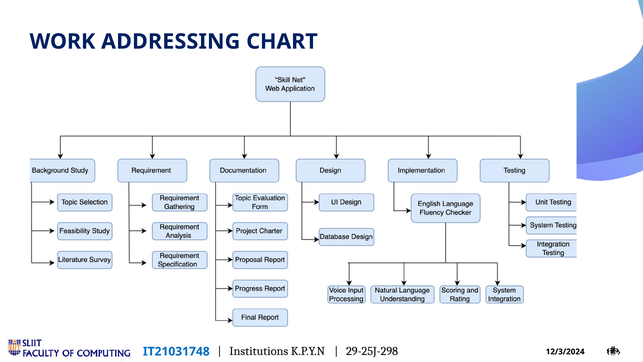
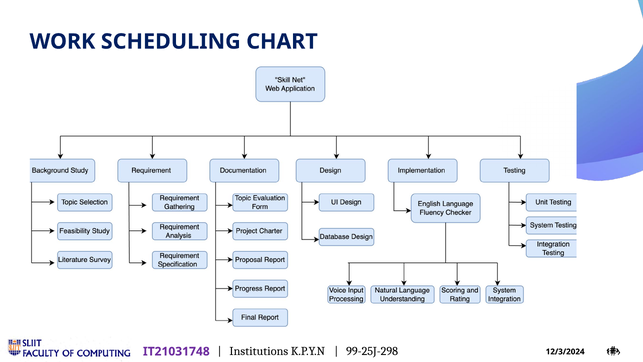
ADDRESSING: ADDRESSING -> SCHEDULING (171, 42)
IT21031748 colour: blue -> purple (176, 351)
29-25J-298: 29-25J-298 -> 99-25J-298 (372, 351)
